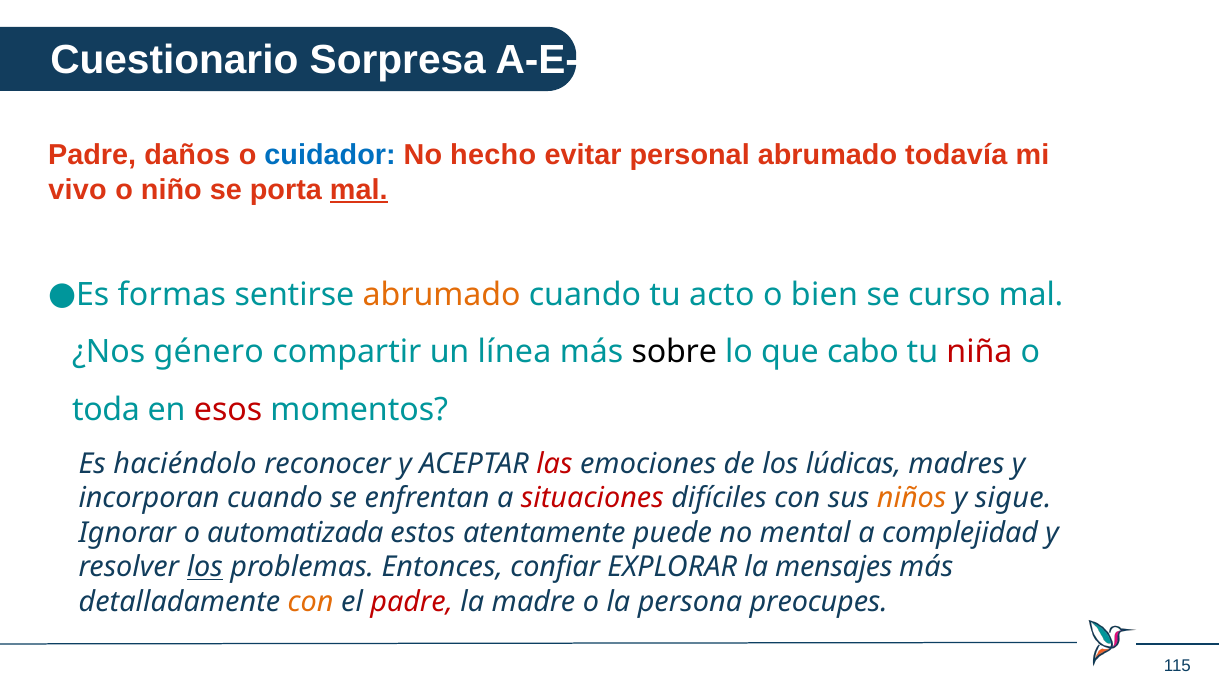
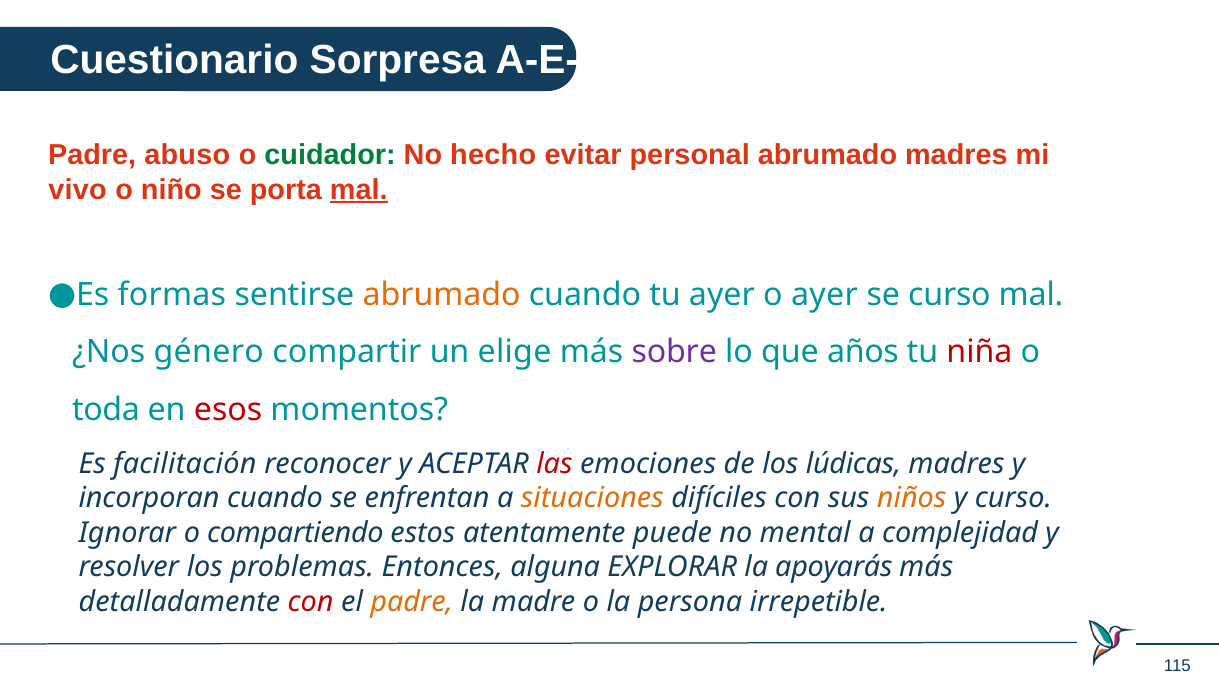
daños: daños -> abuso (187, 155)
cuidador colour: blue -> green (330, 155)
abrumado todavía: todavía -> madres (956, 155)
tu acto: acto -> ayer (722, 294)
o bien: bien -> ayer (824, 294)
línea: línea -> elige (515, 352)
sobre colour: black -> purple (674, 352)
cabo: cabo -> años (863, 352)
haciéndolo: haciéndolo -> facilitación (185, 463)
situaciones colour: red -> orange (592, 498)
y sigue: sigue -> curso (1013, 498)
automatizada: automatizada -> compartiendo (295, 532)
los underline: present -> none (205, 567)
confiar: confiar -> alguna (555, 567)
mensajes: mensajes -> apoyarás (834, 567)
con colour: orange -> red (311, 602)
padre colour: red -> orange (412, 602)
preocupes: preocupes -> irrepetible (819, 602)
